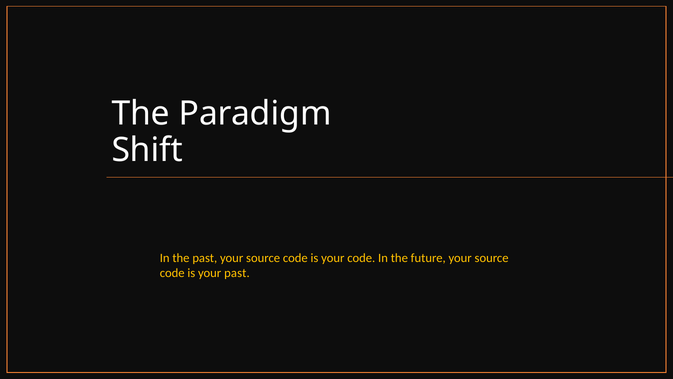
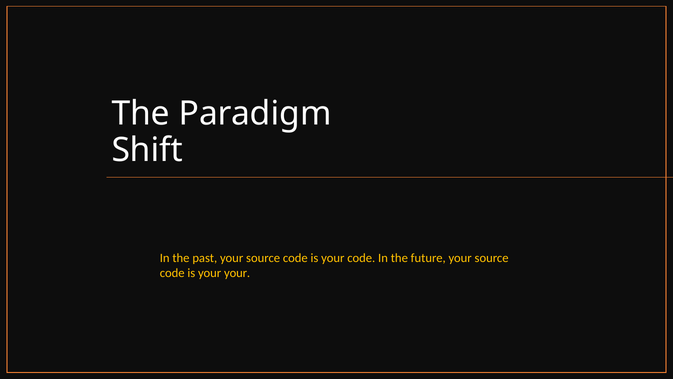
your past: past -> your (237, 273)
